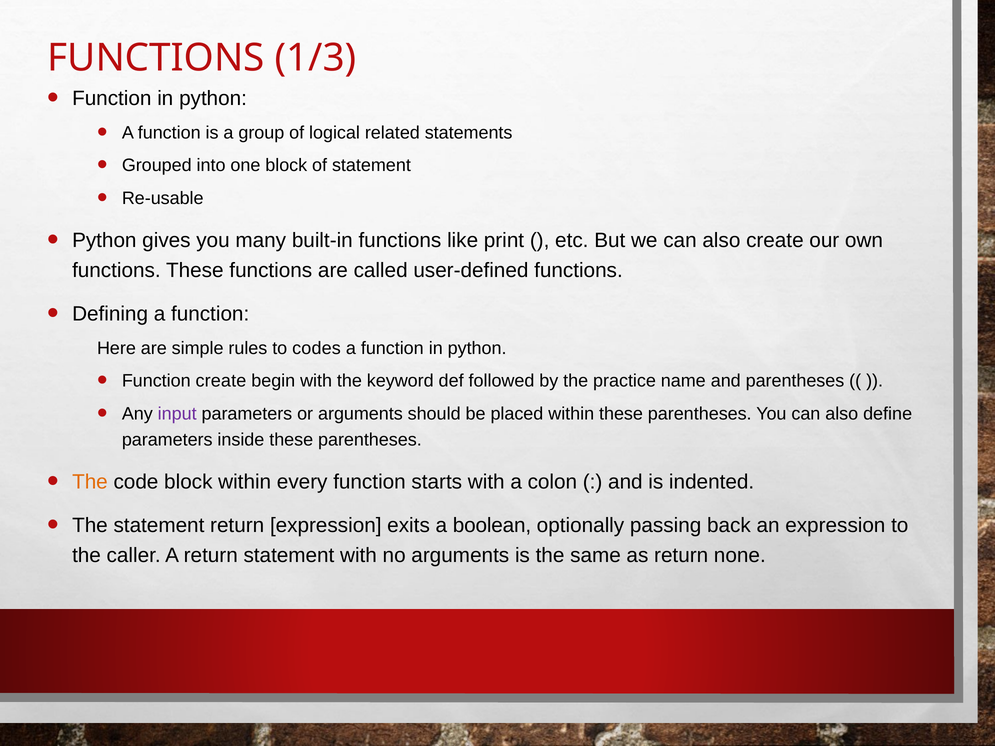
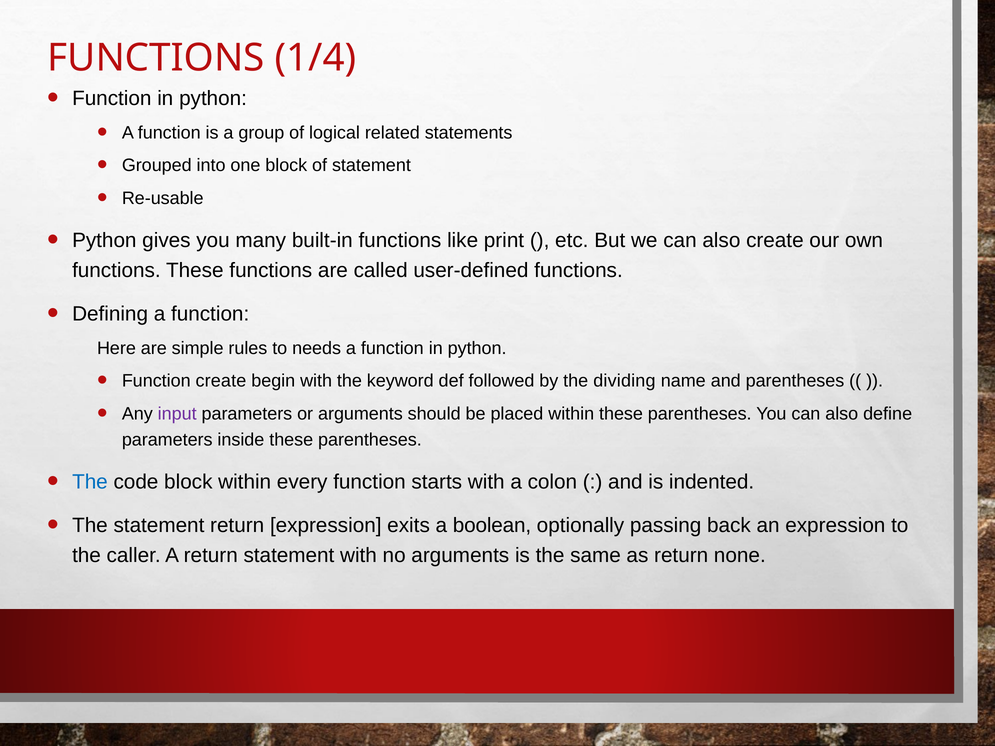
1/3: 1/3 -> 1/4 (316, 58)
codes: codes -> needs (317, 348)
practice: practice -> dividing (624, 381)
The colour: orange -> blue (90, 482)
